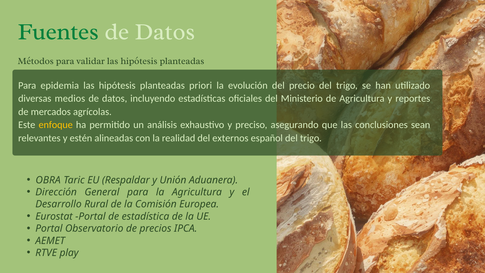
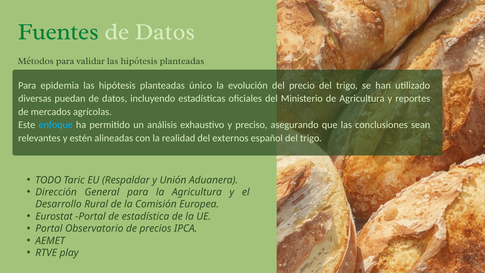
priori: priori -> único (201, 85)
medios: medios -> puedan (70, 99)
enfoque colour: yellow -> light blue (56, 125)
OBRA: OBRA -> TODO (48, 180)
